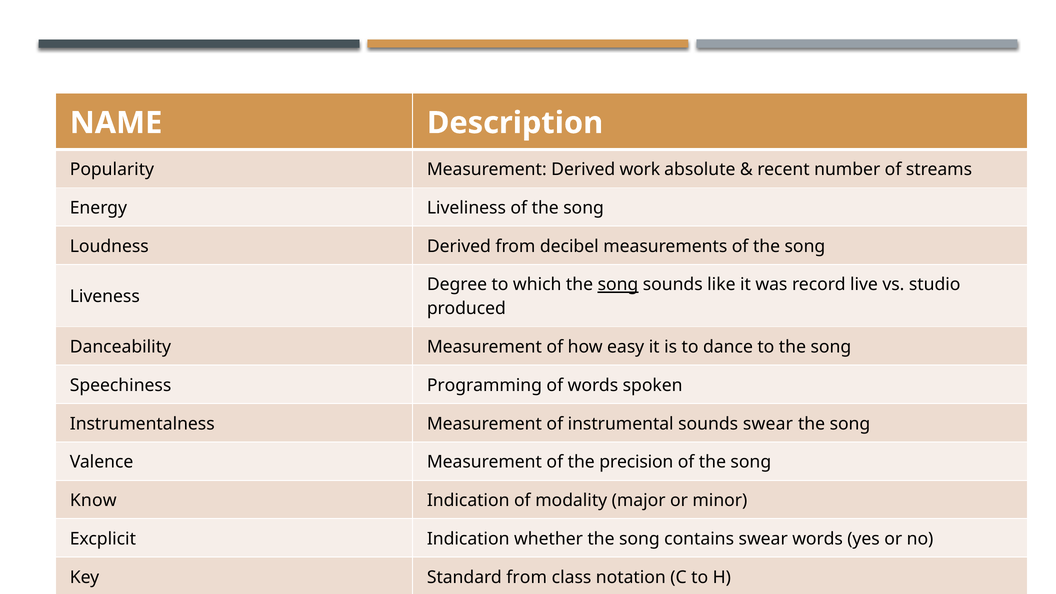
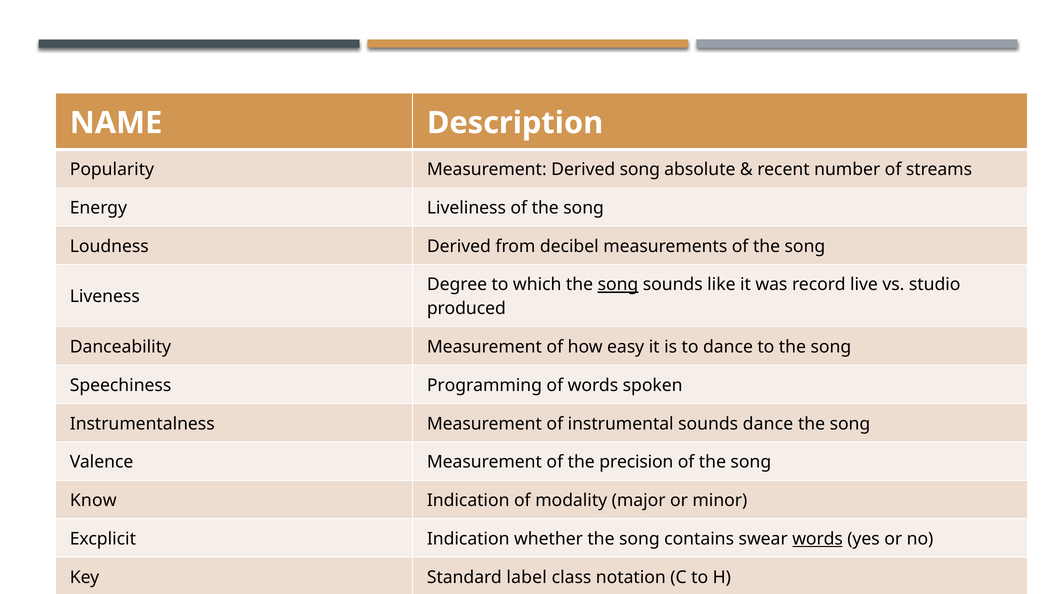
Derived work: work -> song (640, 170)
sounds swear: swear -> dance (768, 424)
words underline: none -> present (818, 539)
Standard from: from -> label (527, 577)
